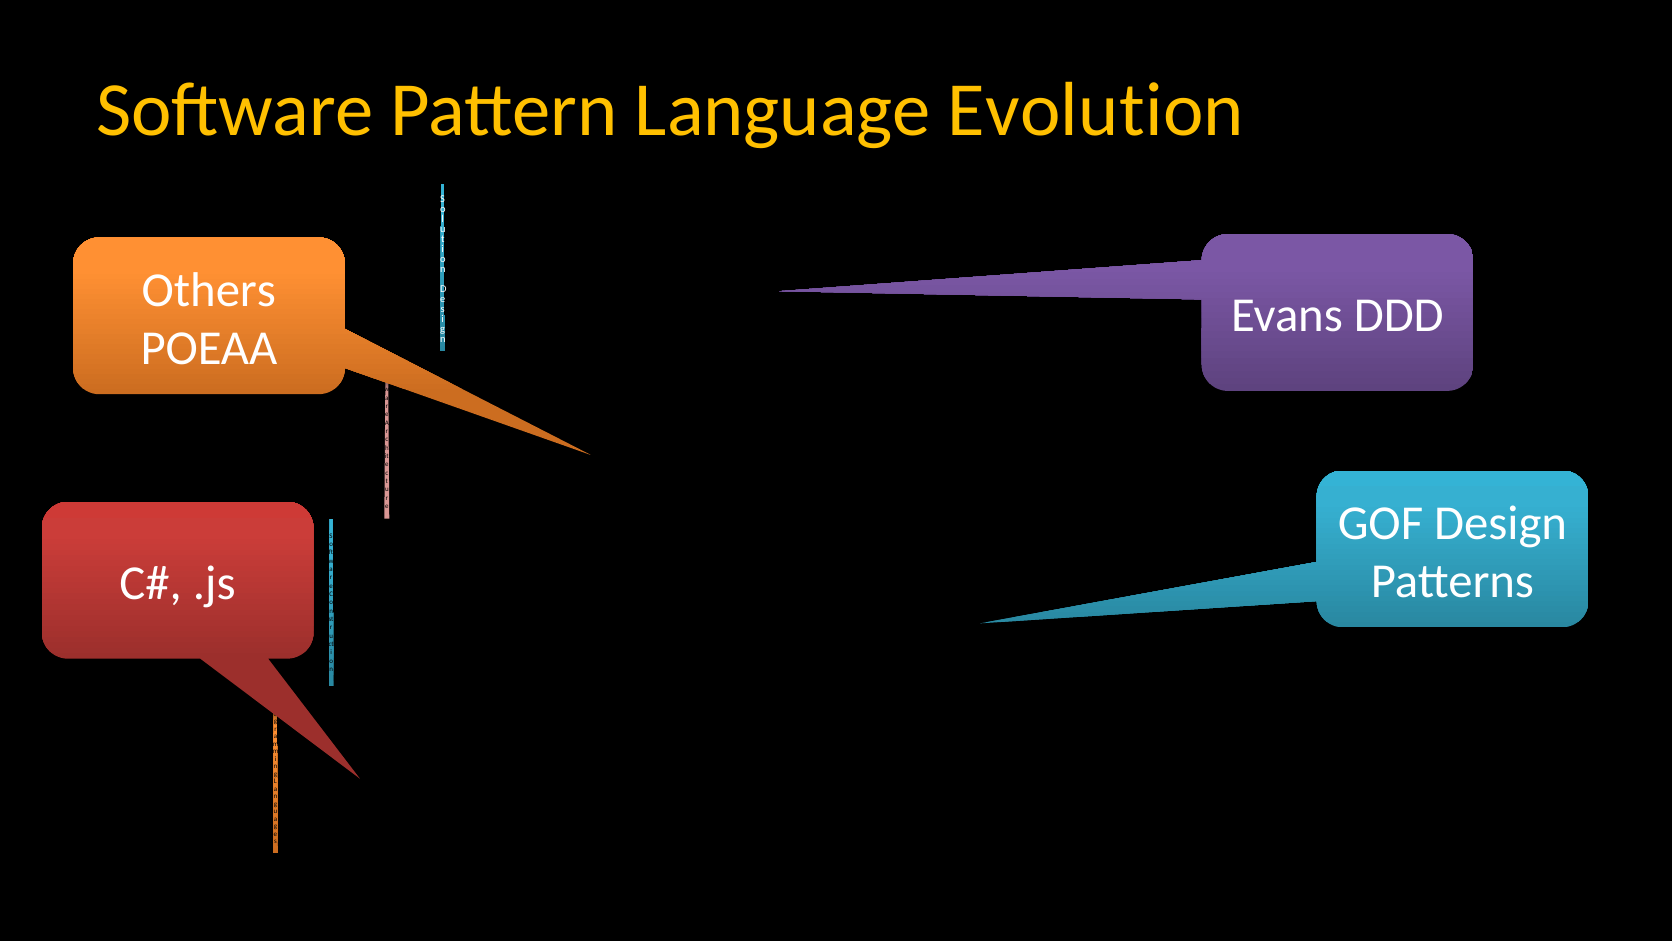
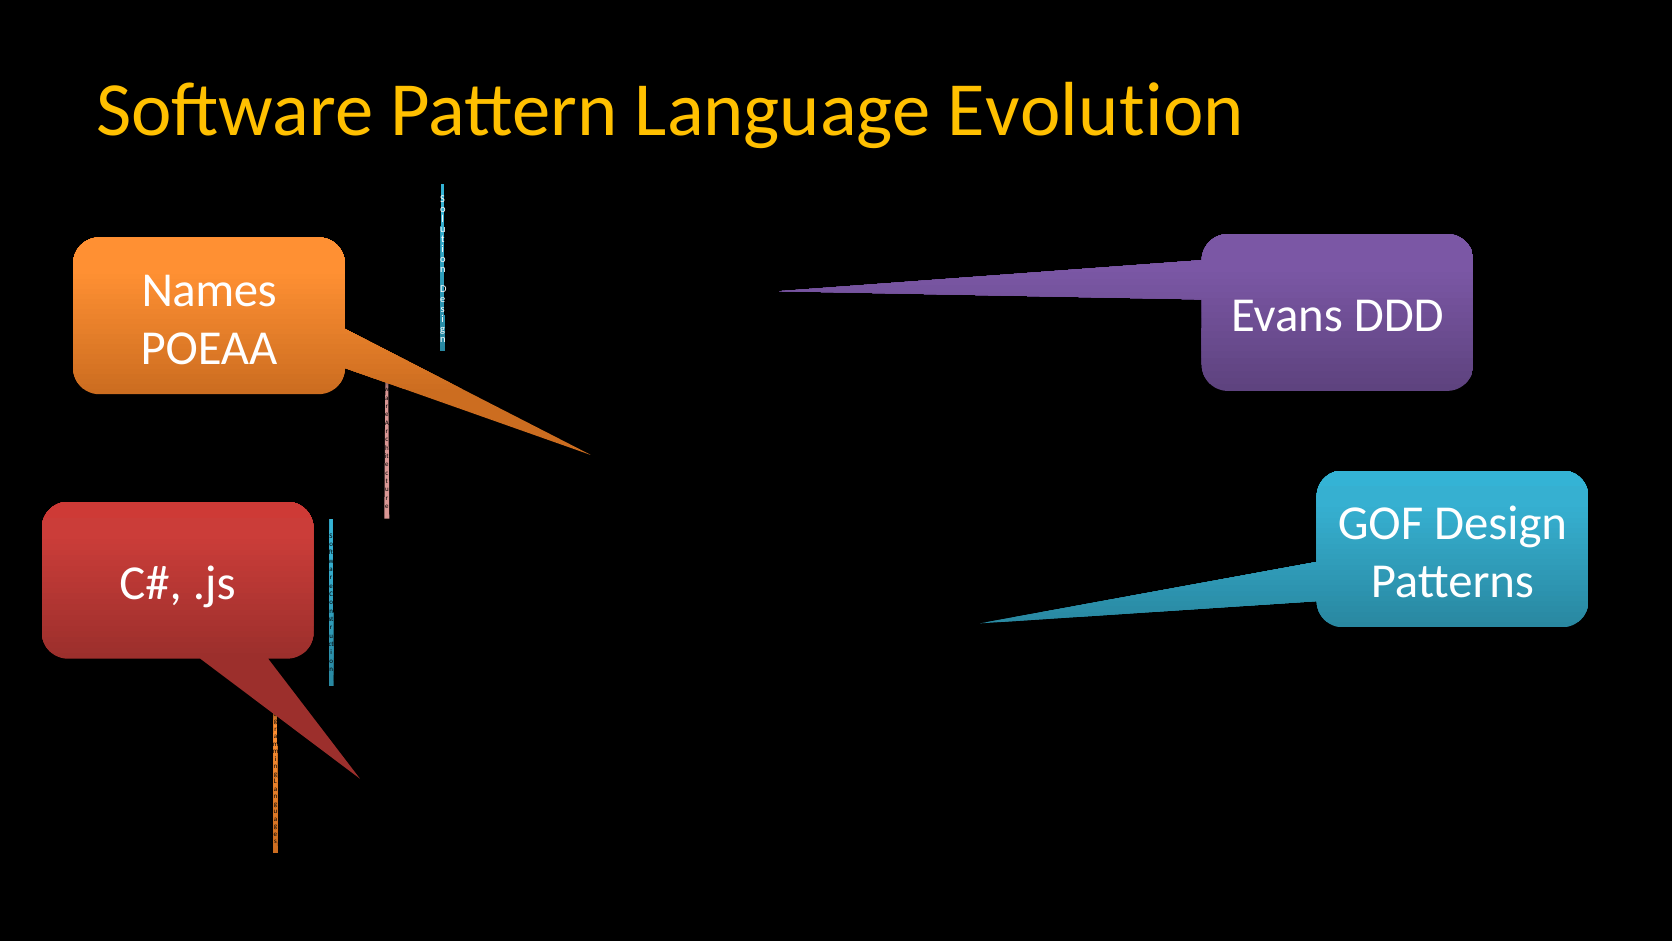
Others: Others -> Names (209, 290)
